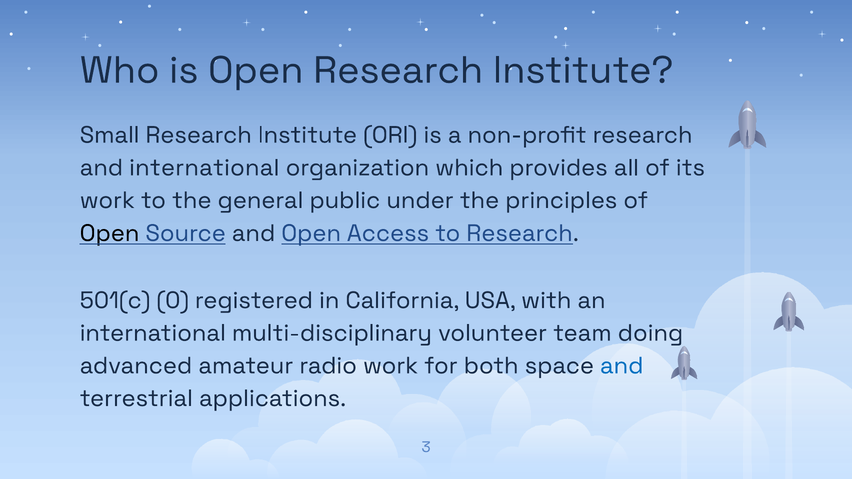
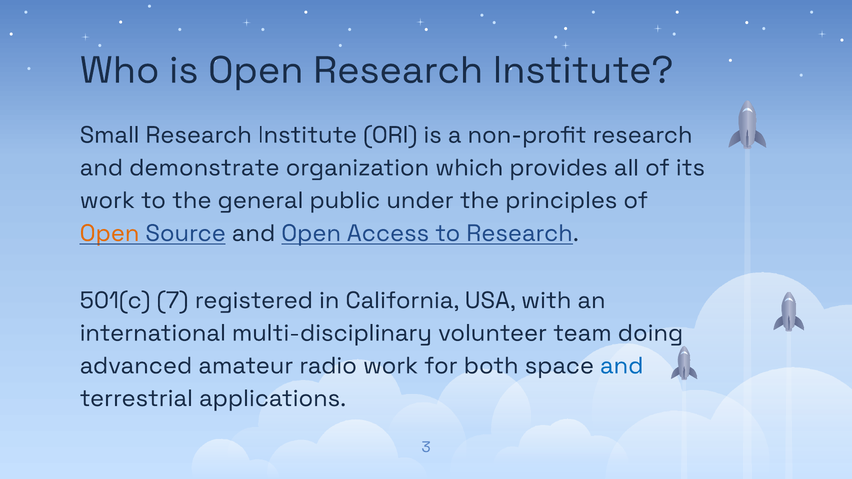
and international: international -> demonstrate (204, 168)
Open colour: black -> orange (110, 233)
0: 0 -> 7 (172, 300)
